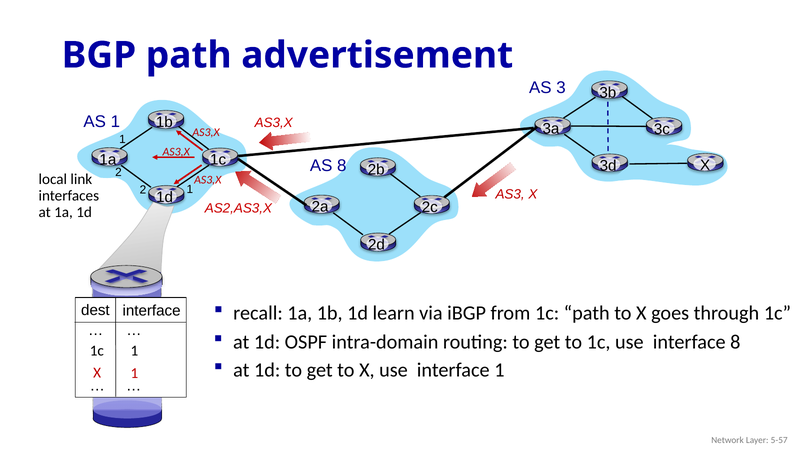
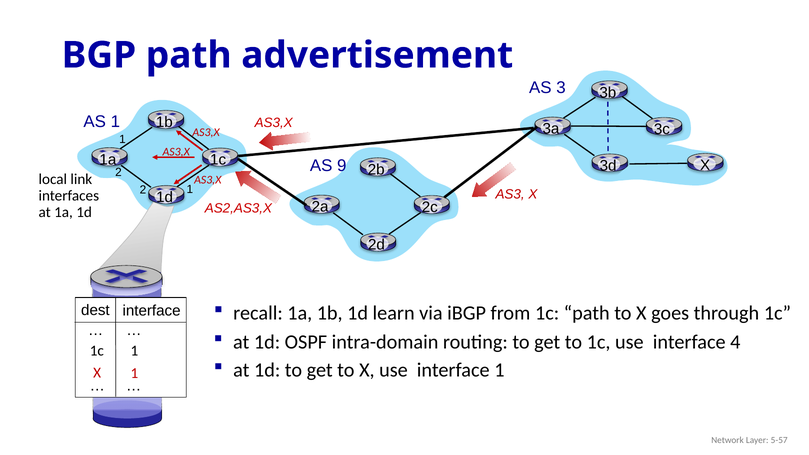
AS 8: 8 -> 9 (342, 166)
interface 8: 8 -> 4 (735, 342)
